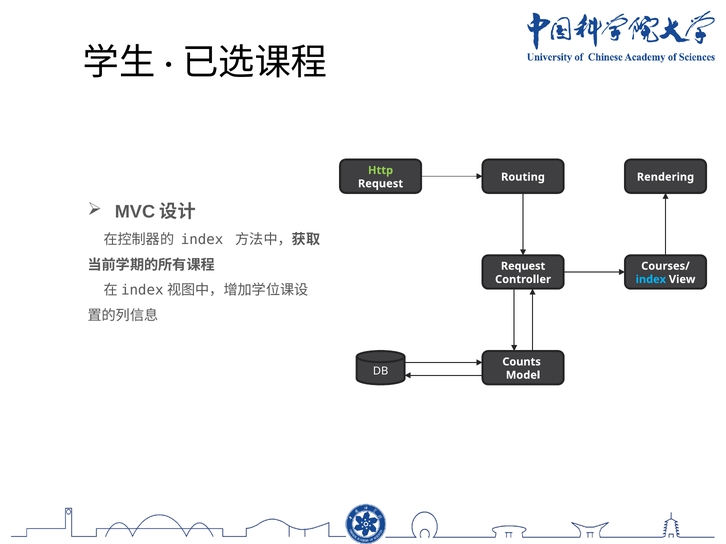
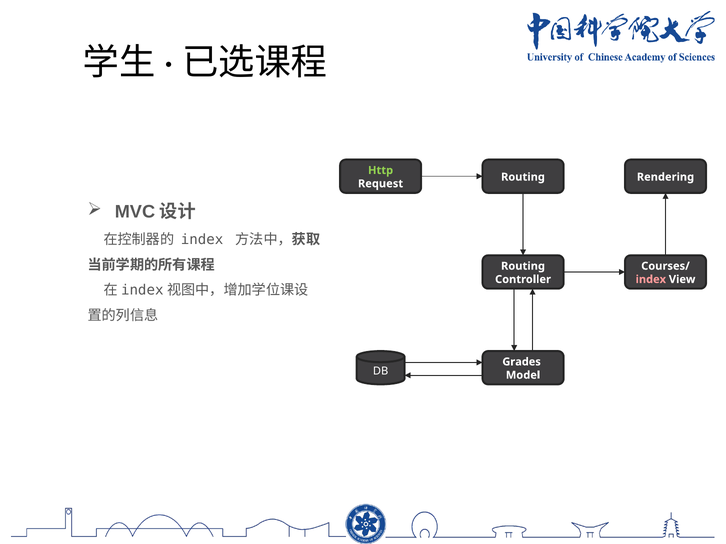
Request: Request -> Routing (523, 266)
index colour: light blue -> pink (651, 280)
Counts: Counts -> Grades (522, 362)
